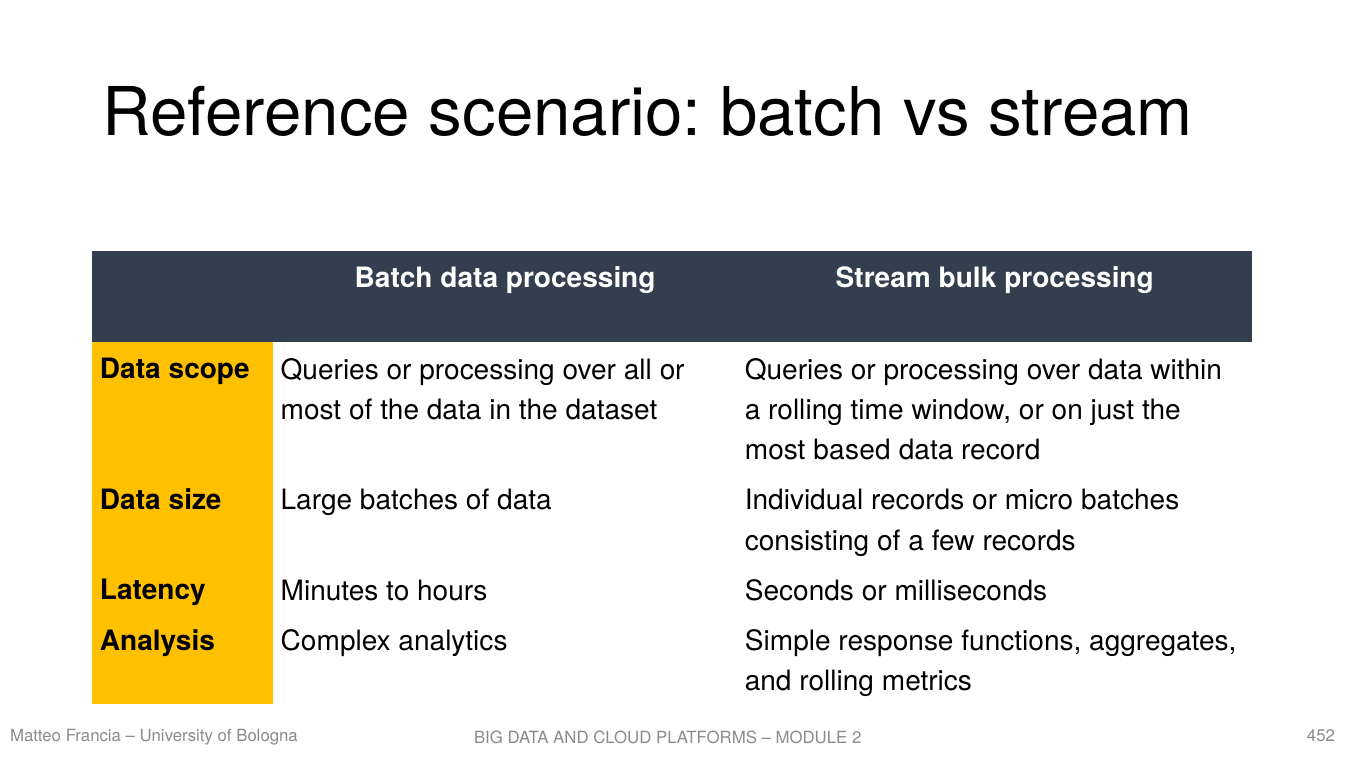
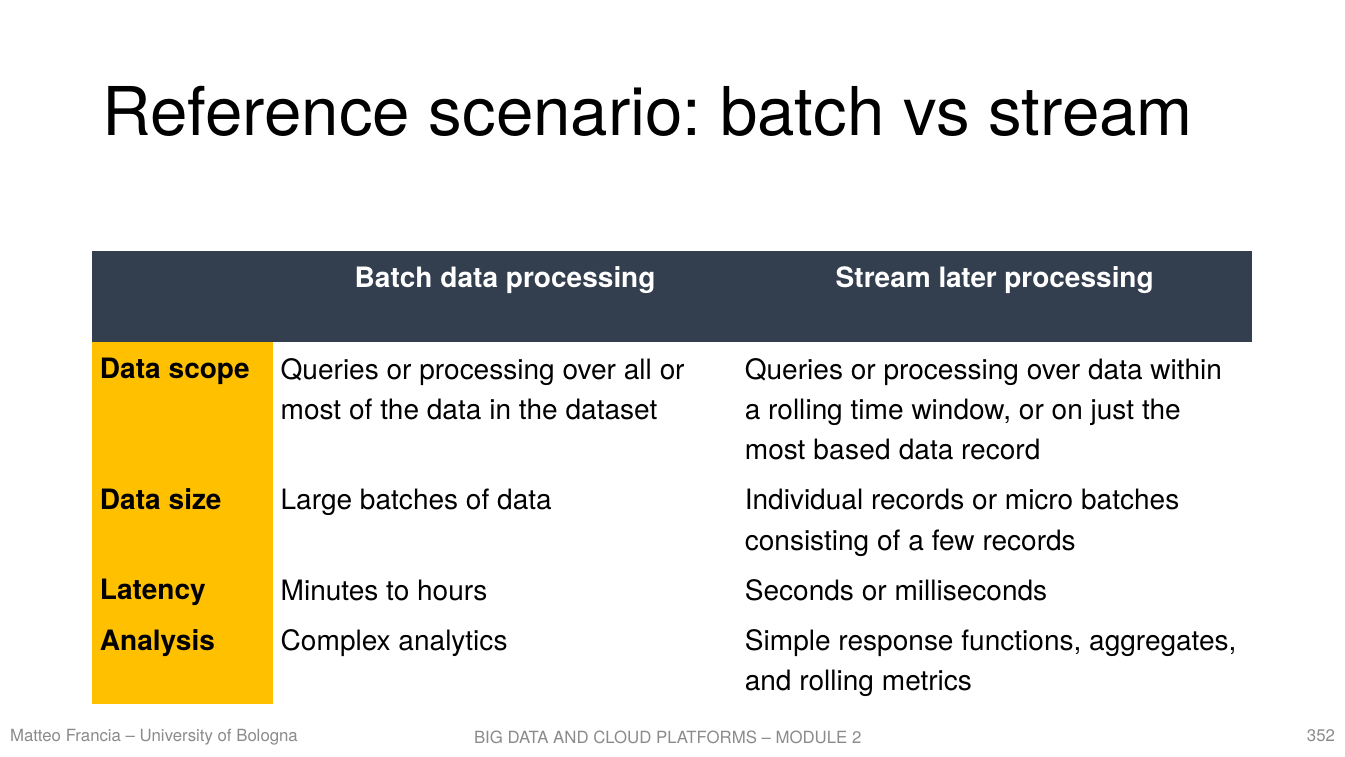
bulk: bulk -> later (968, 278)
452: 452 -> 352 (1321, 736)
